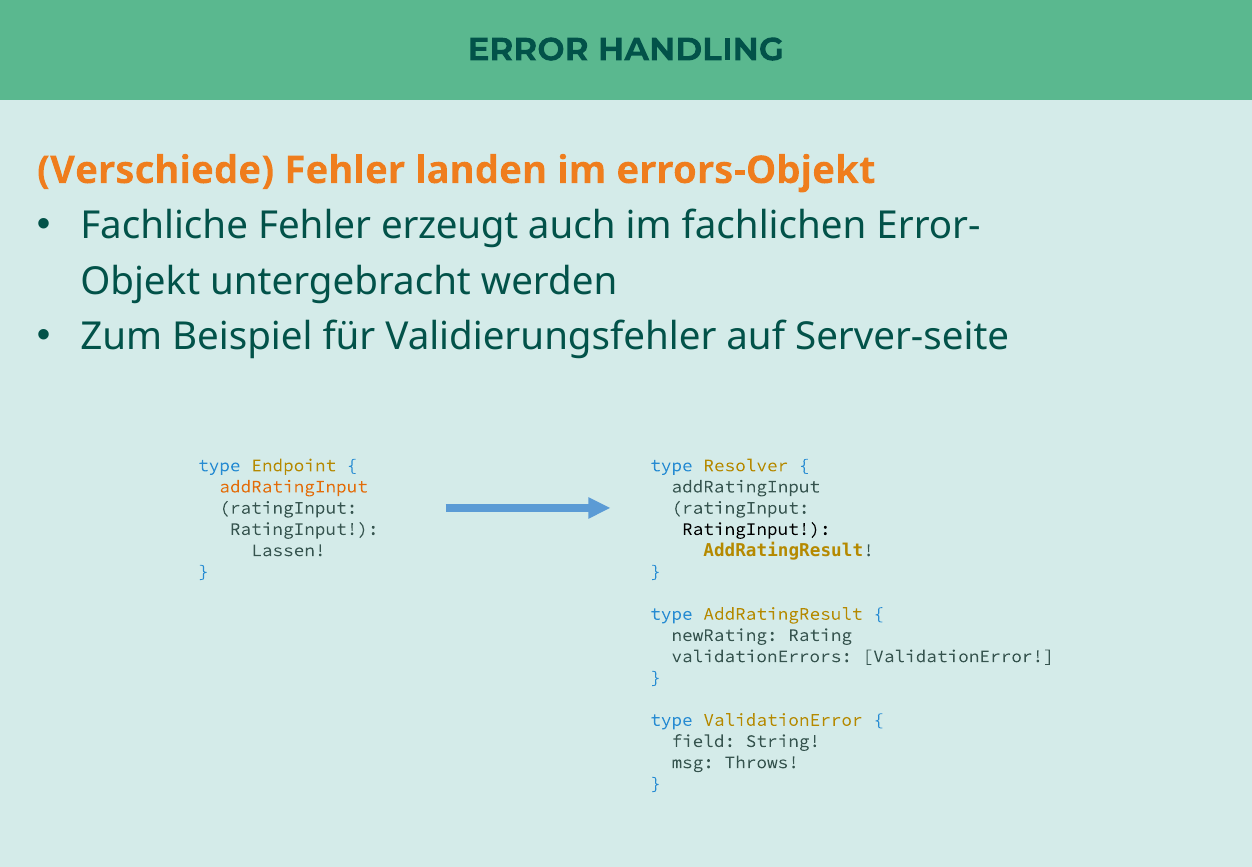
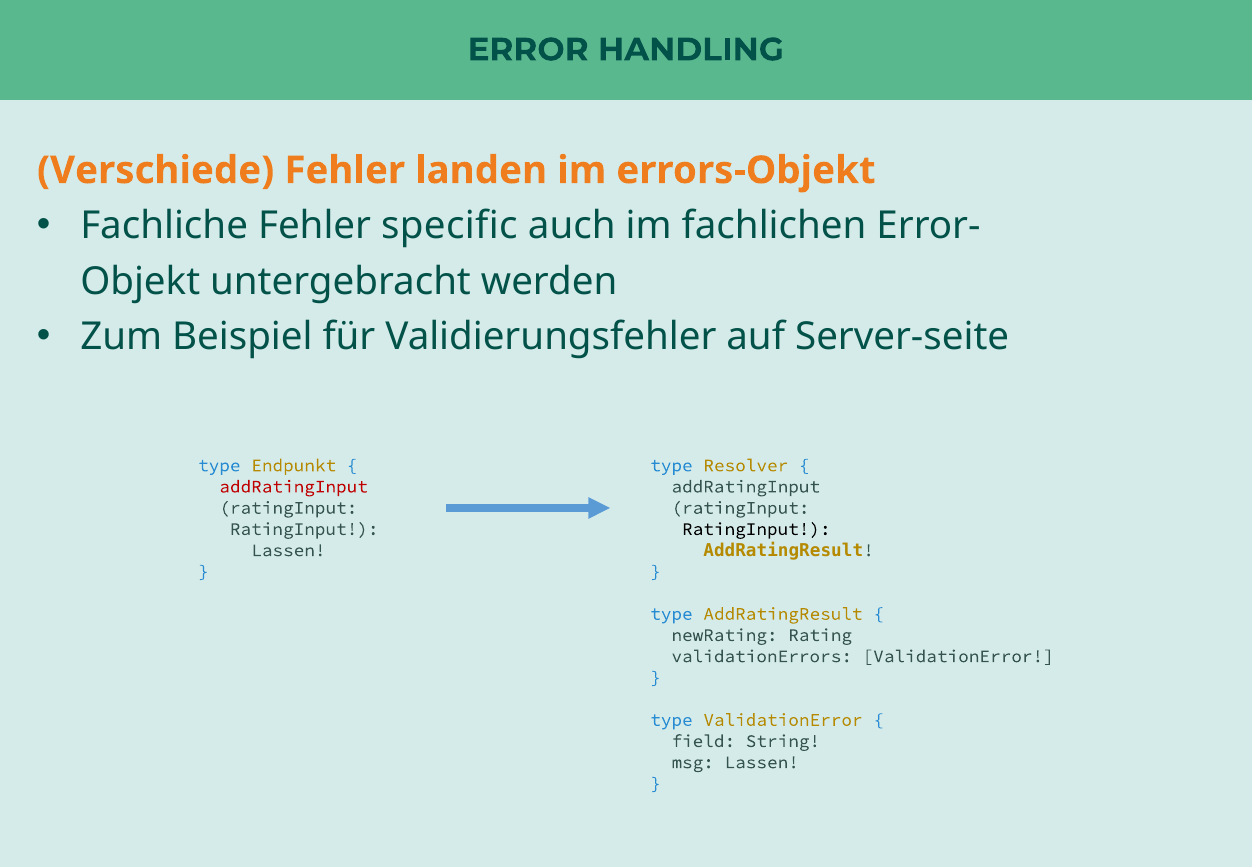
erzeugt: erzeugt -> specific (449, 226)
Endpoint: Endpoint -> Endpunkt (294, 465)
addRatingInput colour: orange -> red (294, 487)
msg Throws: Throws -> Lassen (762, 762)
